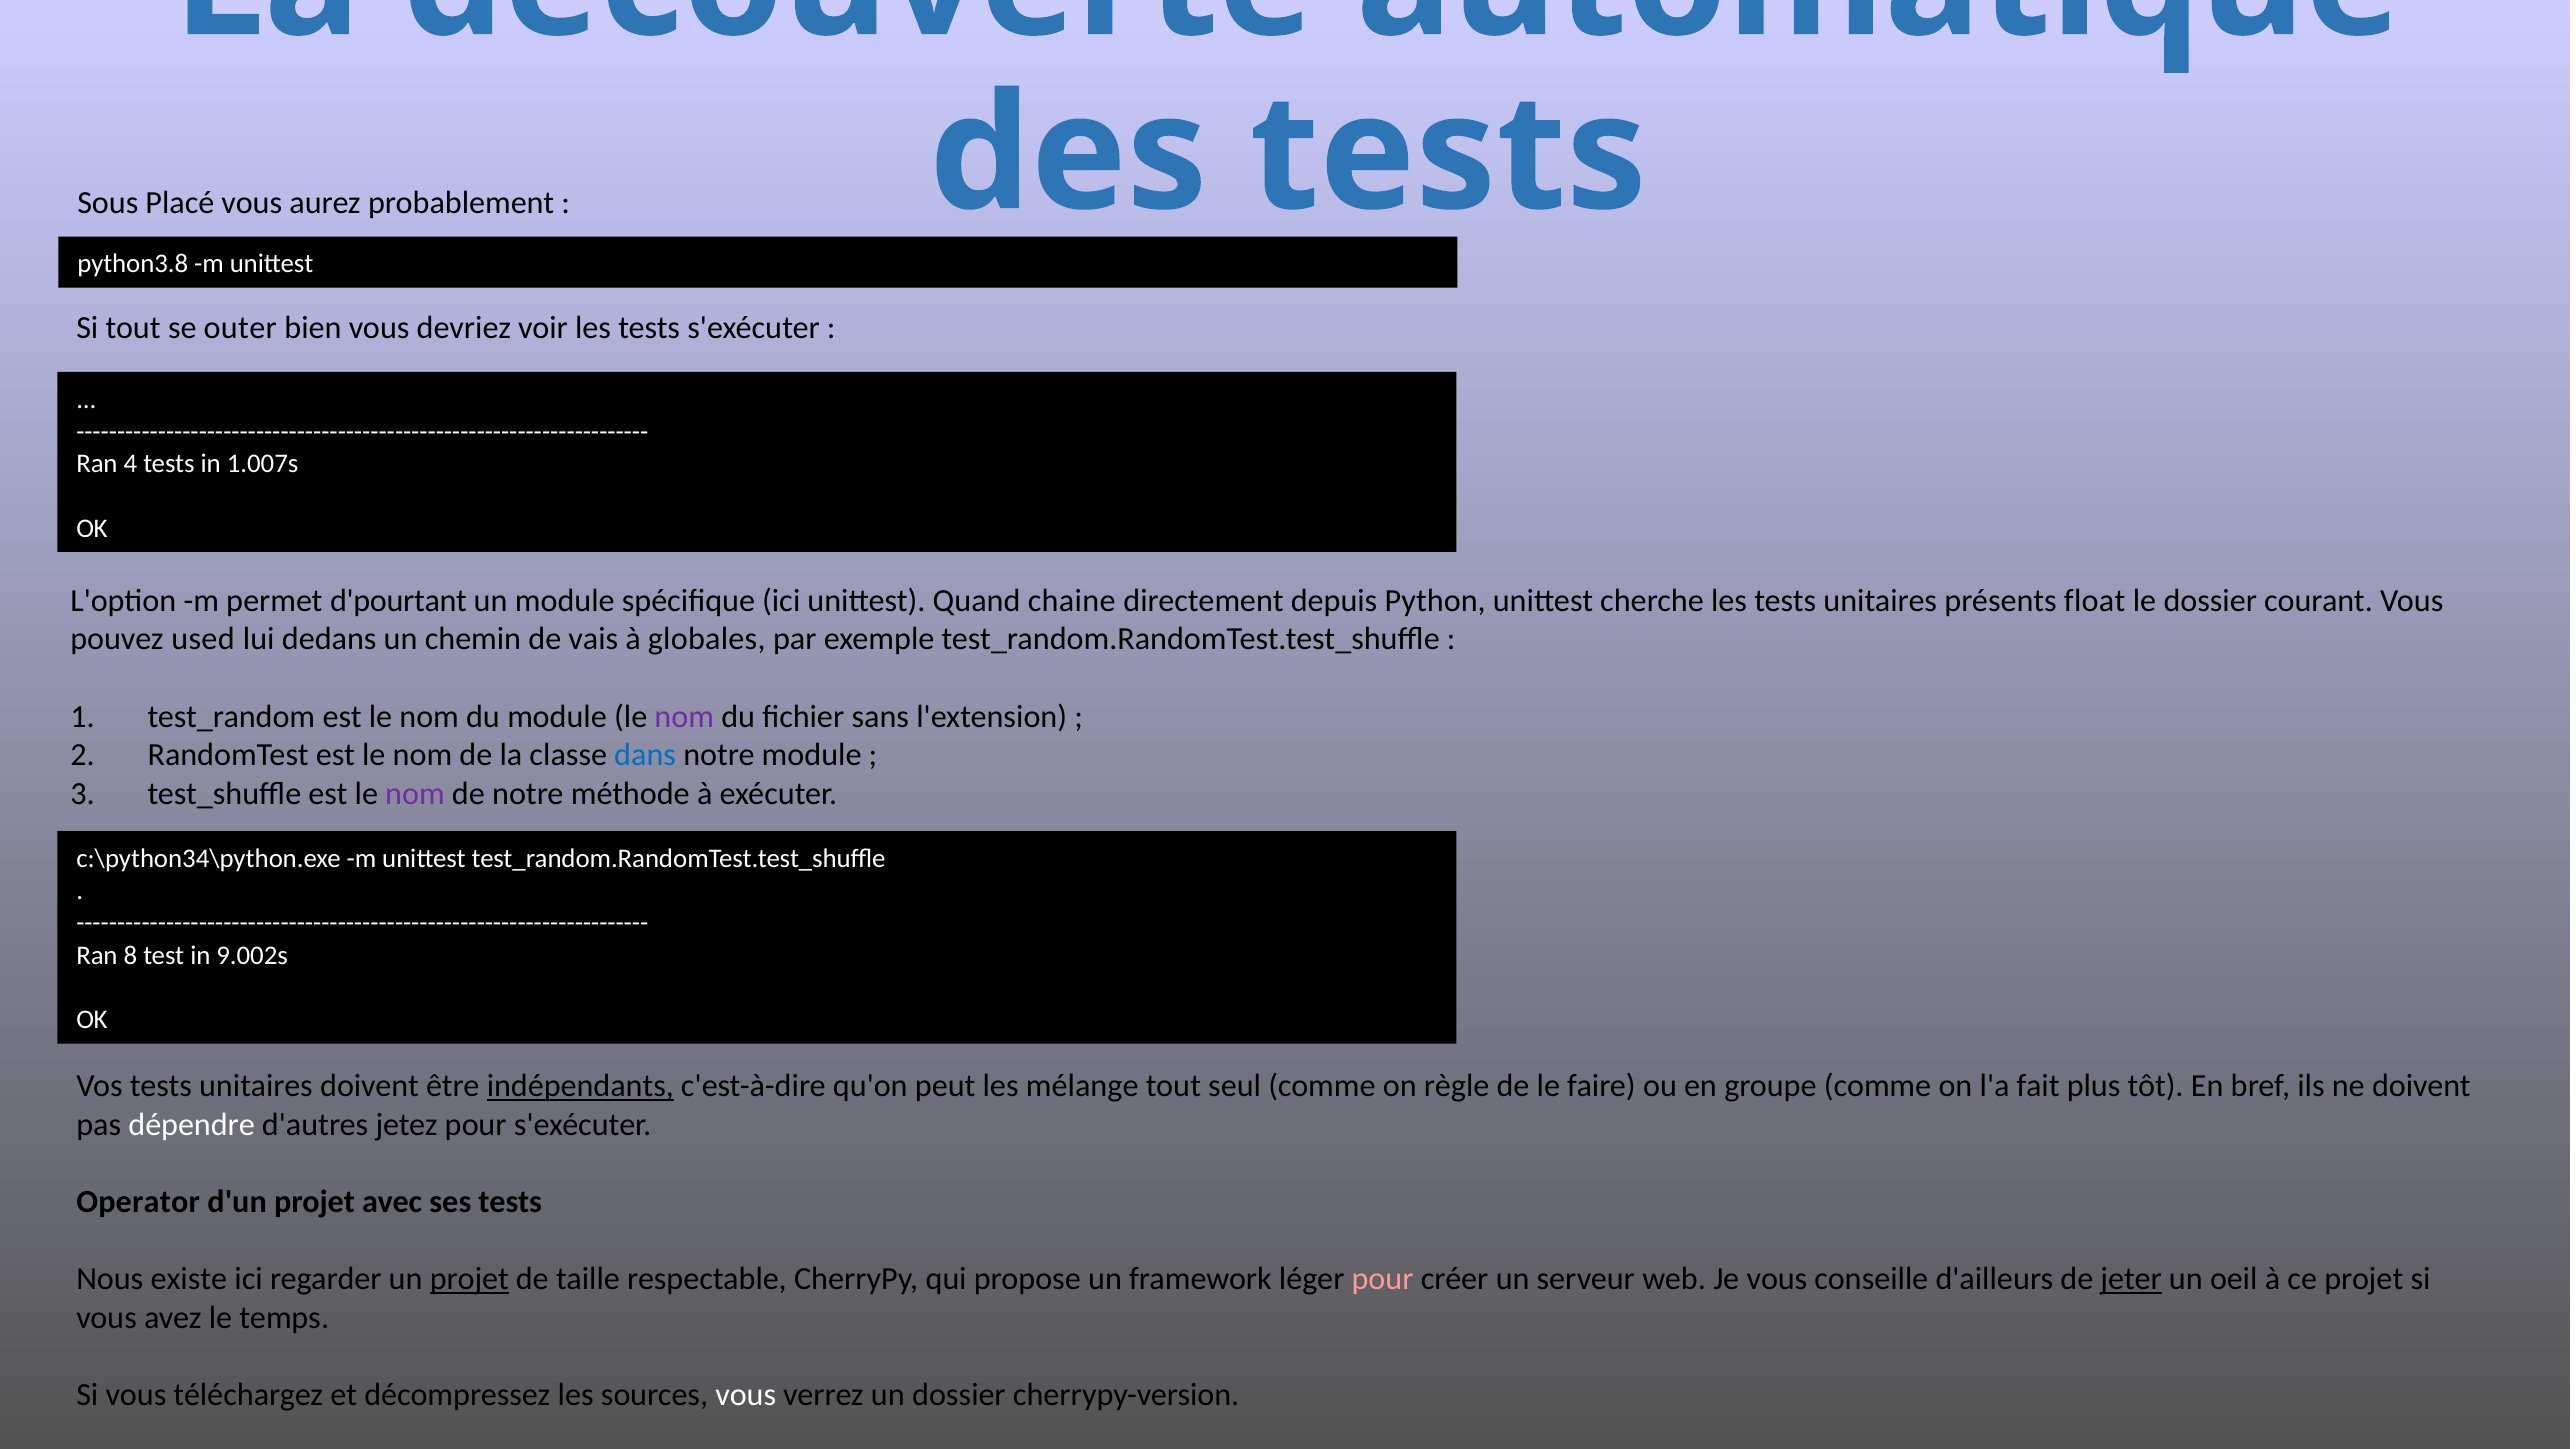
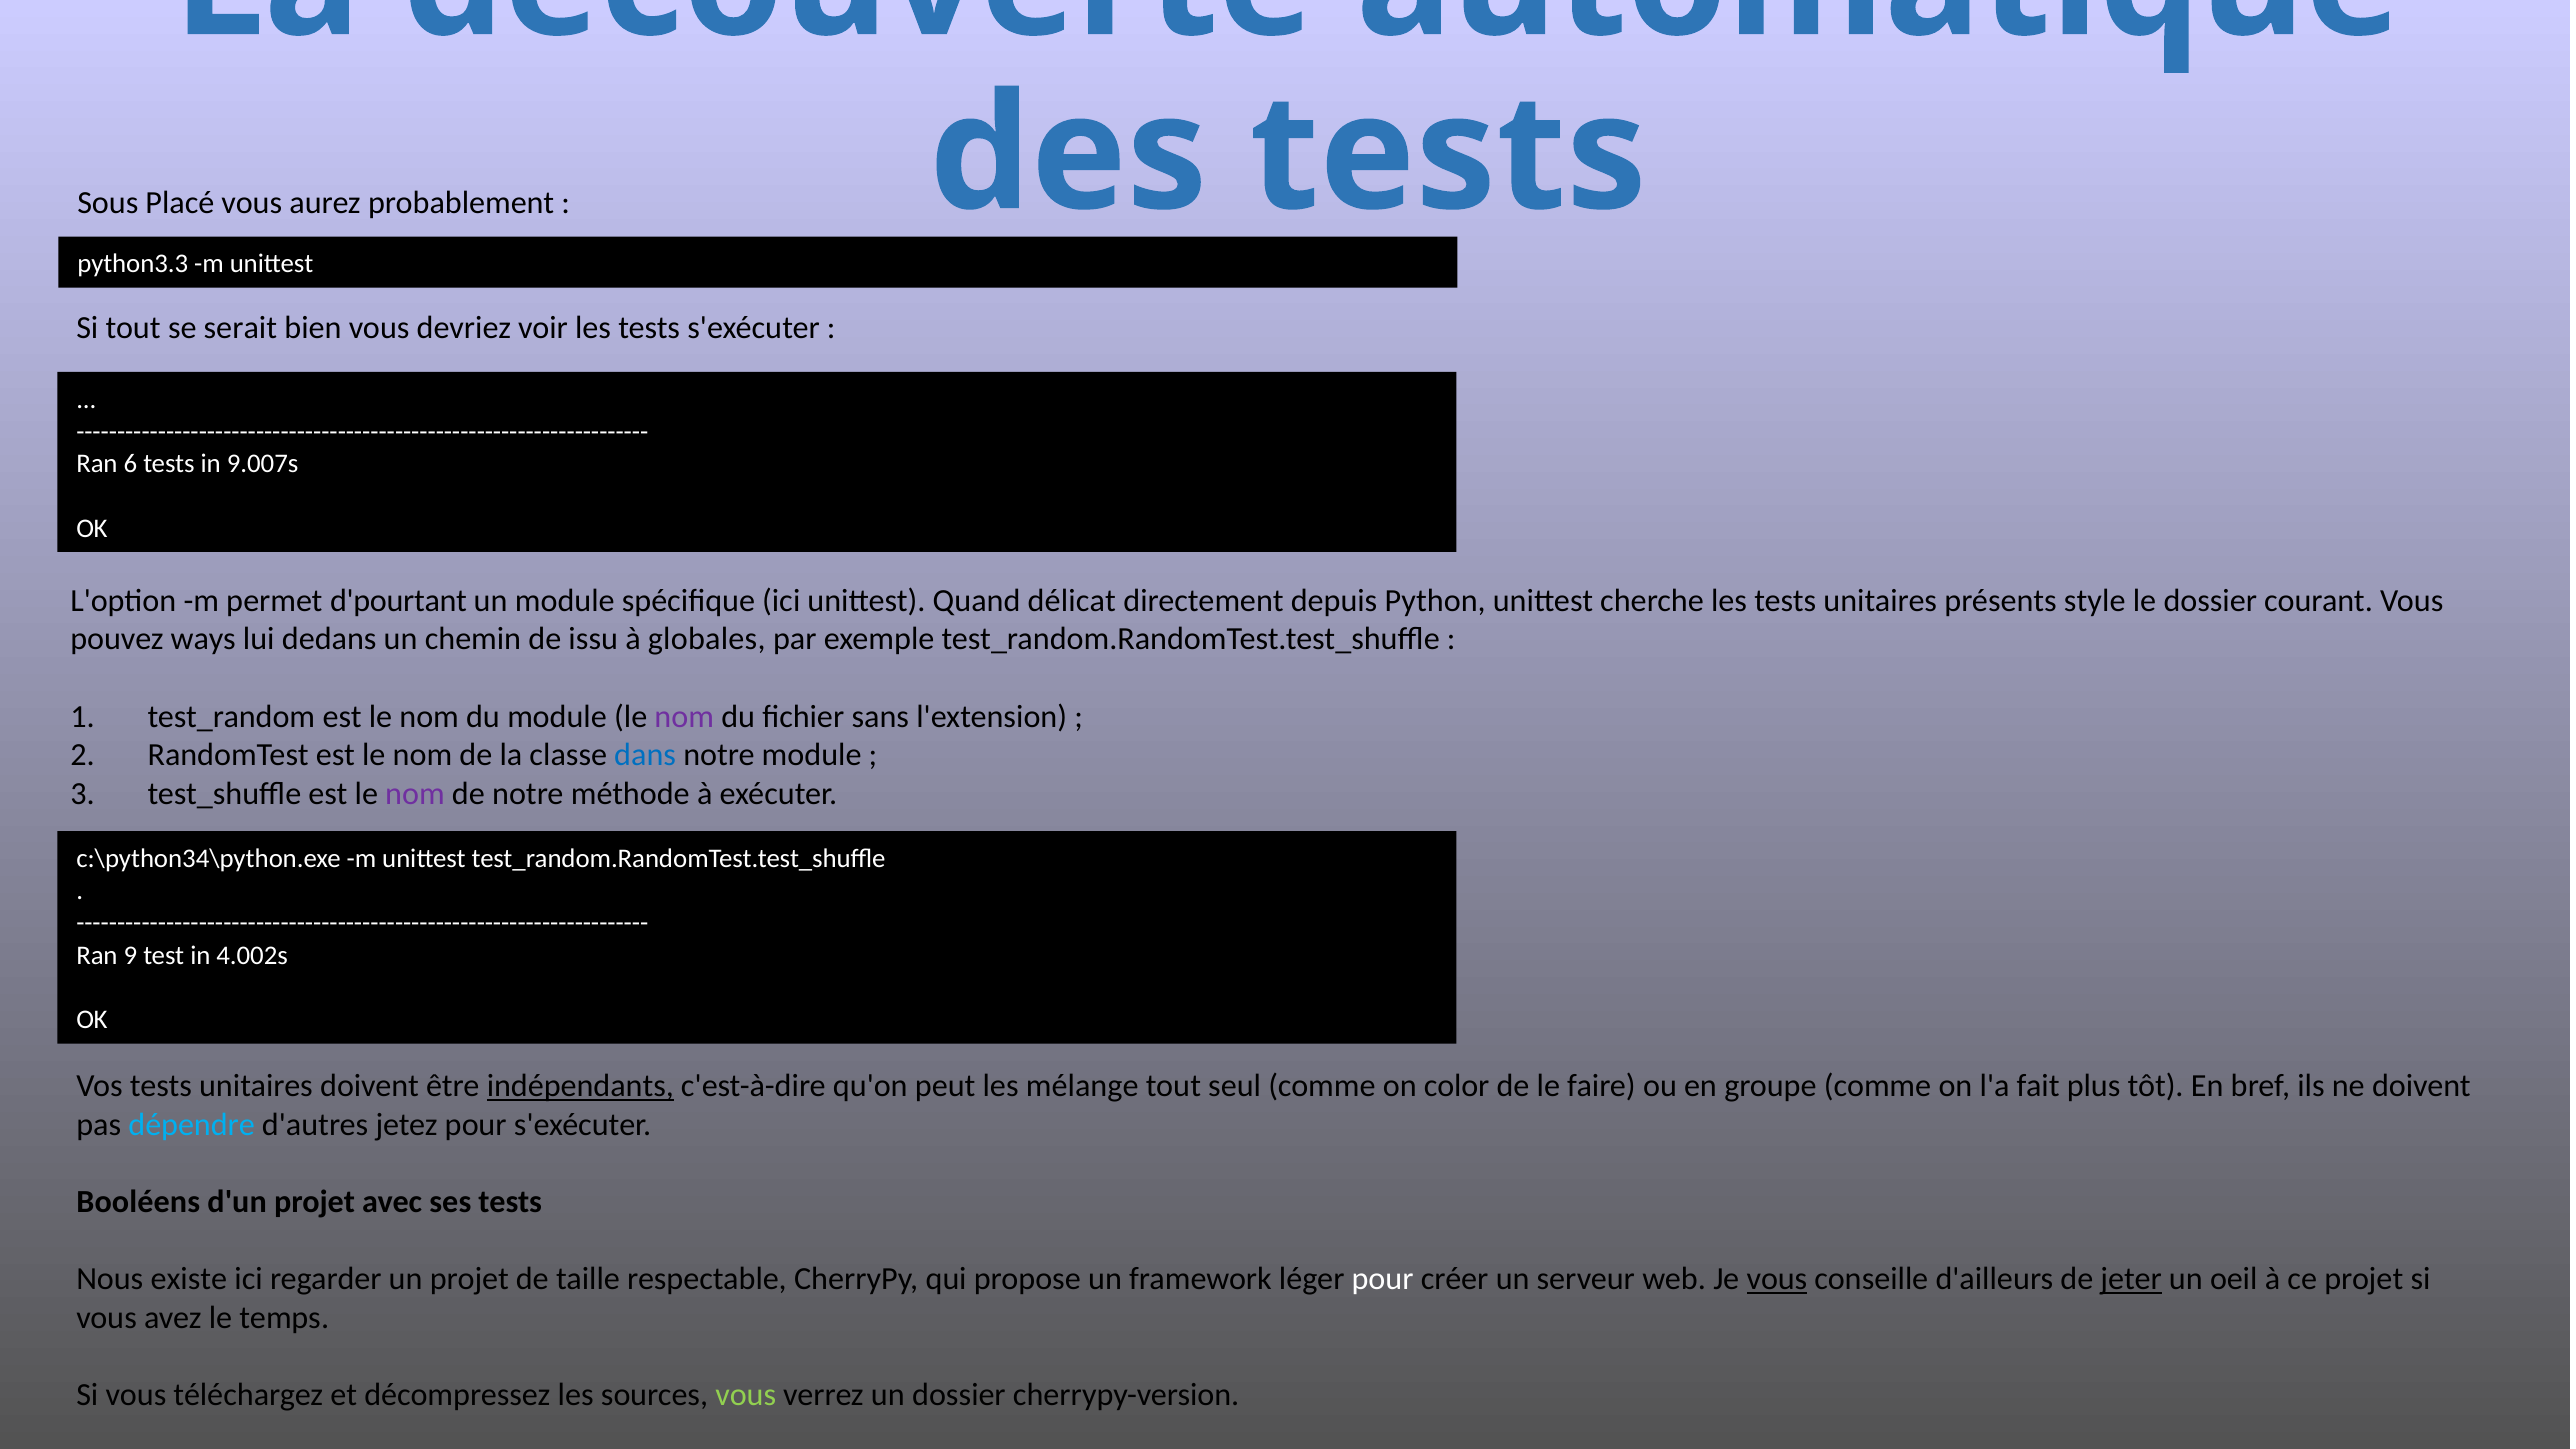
python3.8: python3.8 -> python3.3 (133, 264)
outer: outer -> serait (240, 328)
4: 4 -> 6 (130, 464)
1.007s: 1.007s -> 9.007s (263, 464)
chaine: chaine -> délicat (1072, 601)
float: float -> style (2095, 601)
used: used -> ways (203, 639)
vais: vais -> issu (593, 639)
8: 8 -> 9 (130, 955)
9.002s: 9.002s -> 4.002s (252, 955)
règle: règle -> color (1457, 1086)
dépendre colour: white -> light blue (192, 1124)
Operator: Operator -> Booléens (138, 1202)
projet underline: present -> none (469, 1279)
pour colour: pink -> white (1383, 1279)
vous underline: none -> present (1777, 1279)
vous colour: white -> light green (746, 1395)
